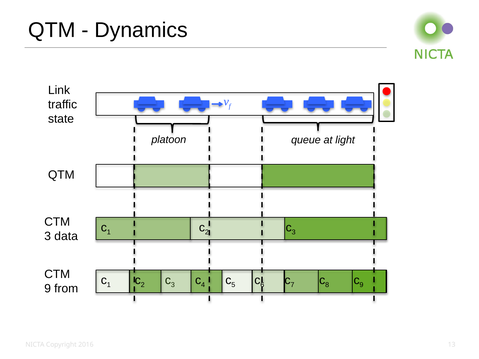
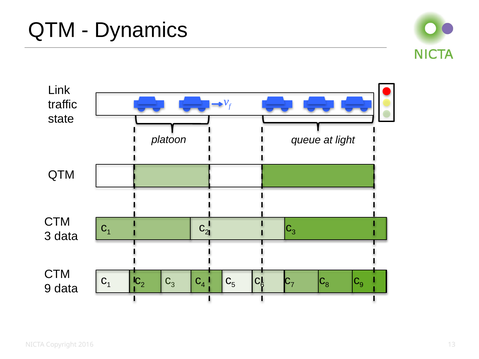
9 from: from -> data (66, 289)
